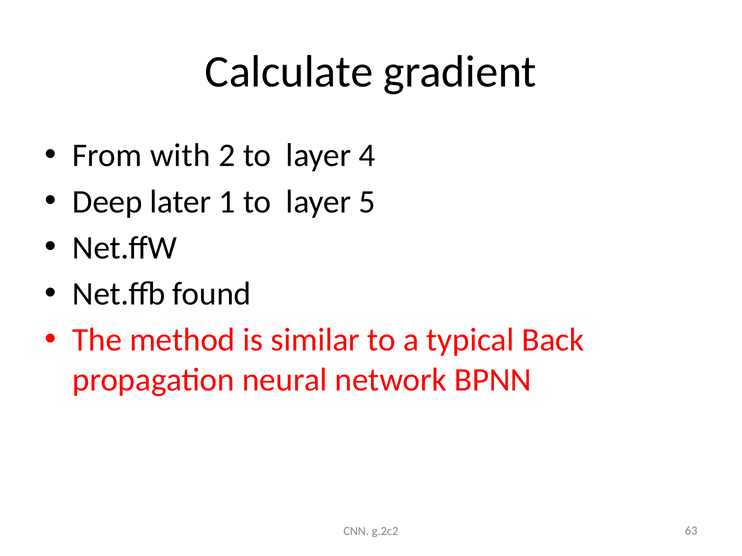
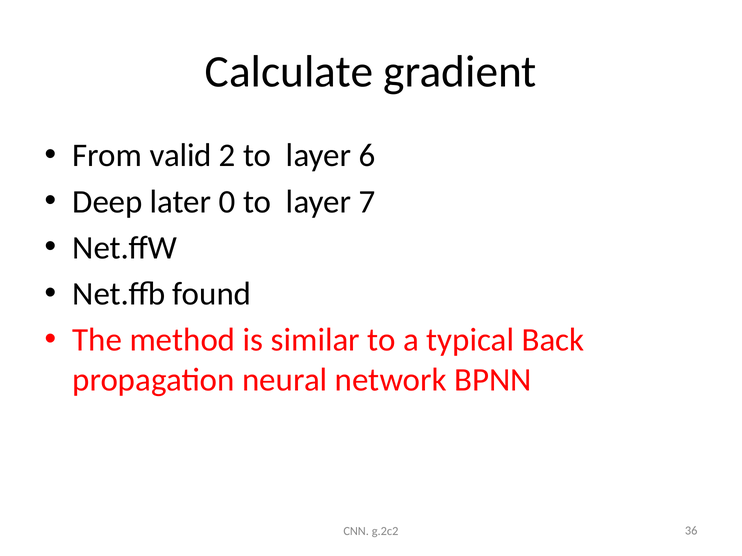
with: with -> valid (181, 156)
4: 4 -> 6 (367, 156)
1: 1 -> 0 (227, 202)
5: 5 -> 7 (367, 202)
63: 63 -> 36 (691, 531)
